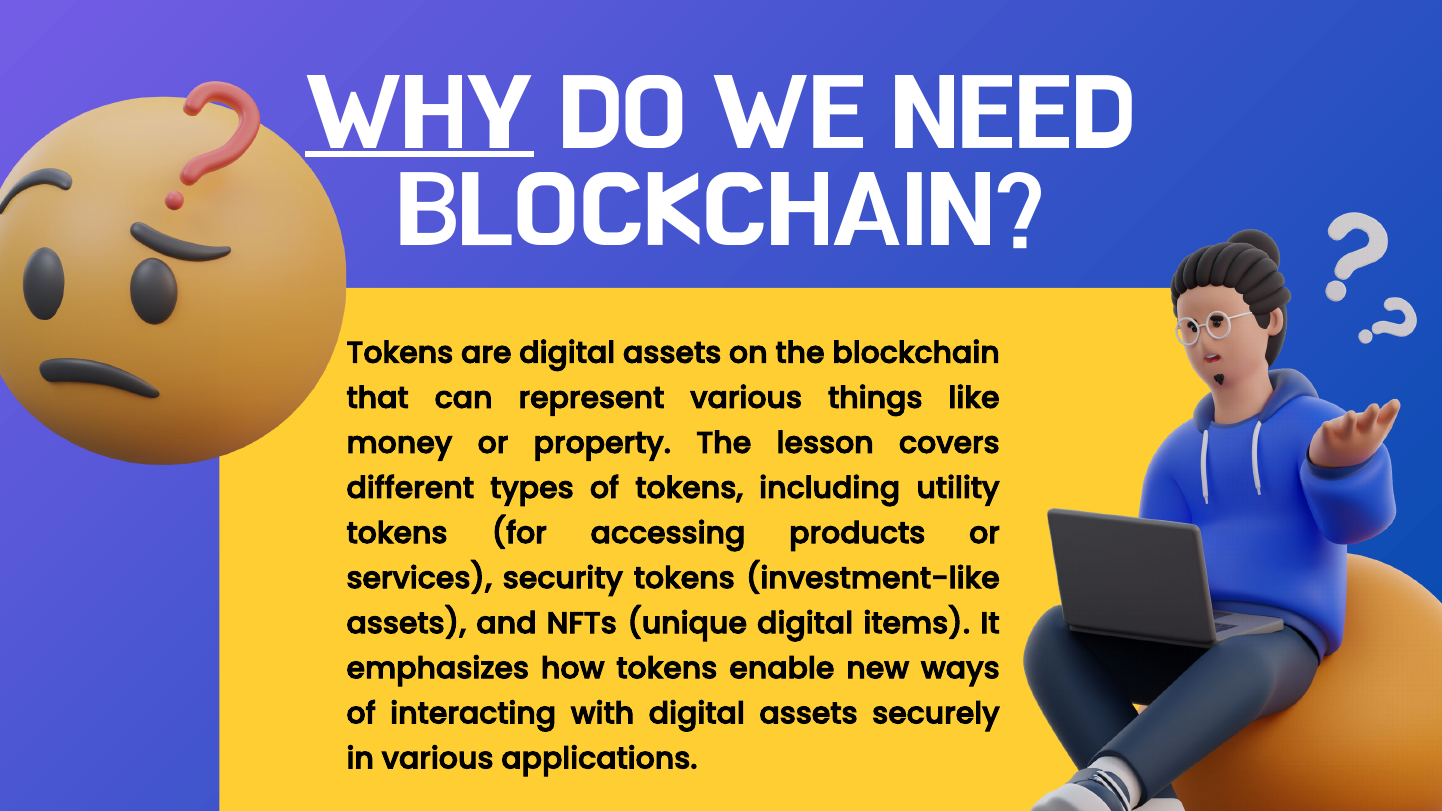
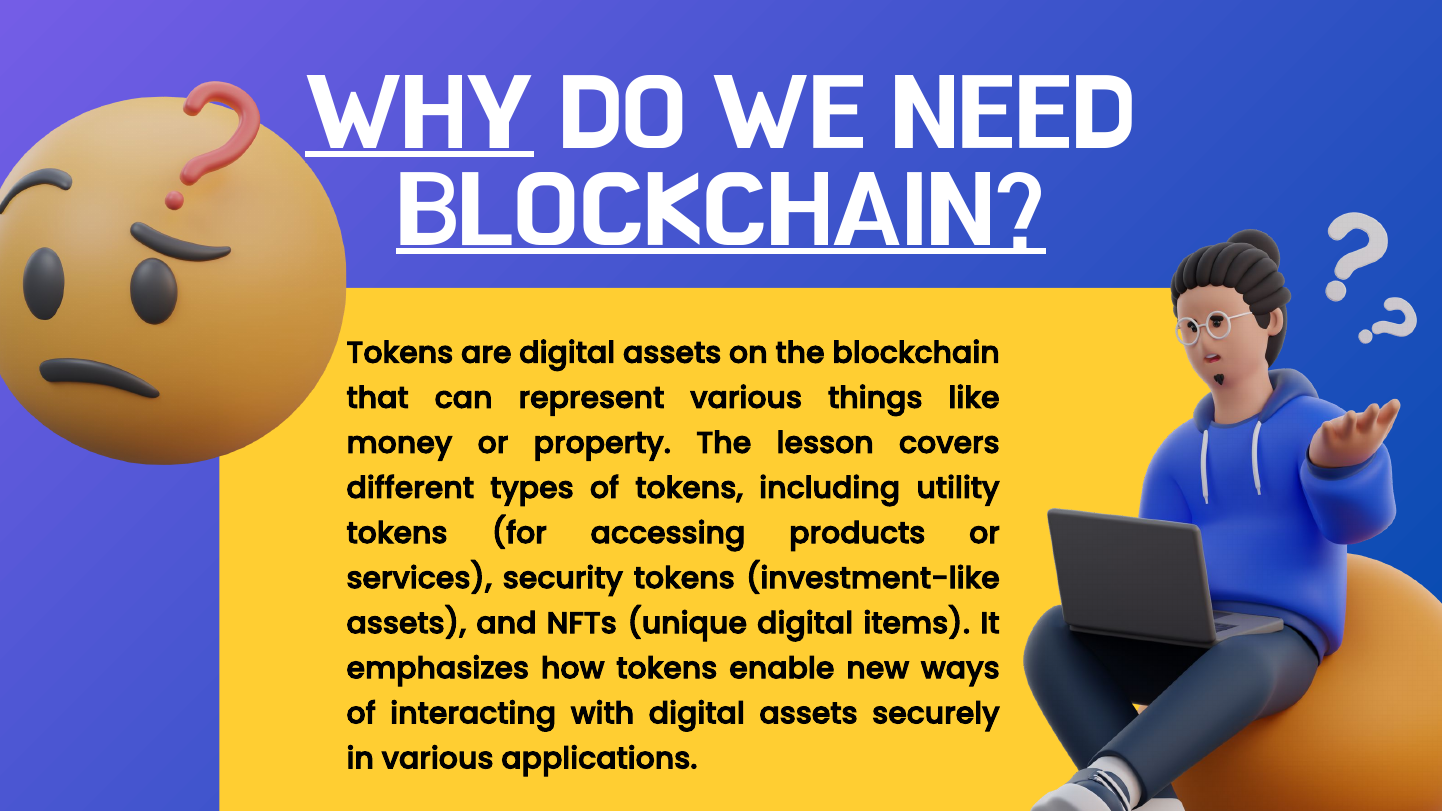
BLOCKCHAIN underline: none -> present (721, 208)
